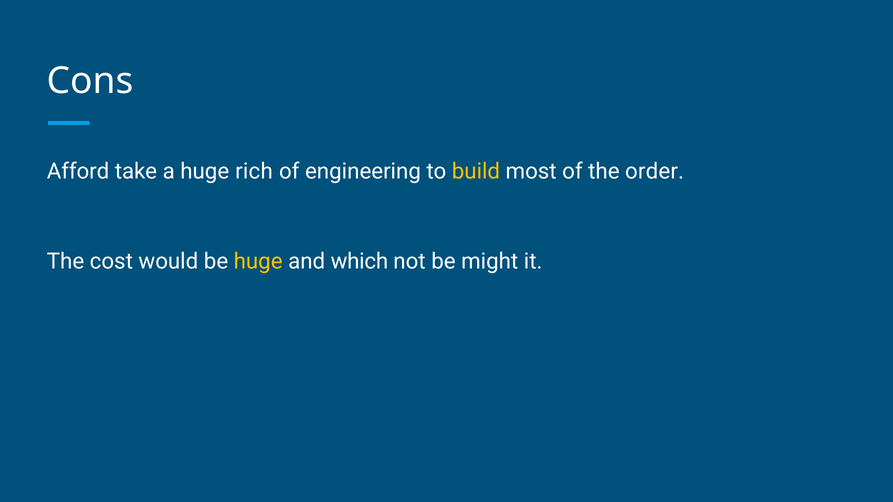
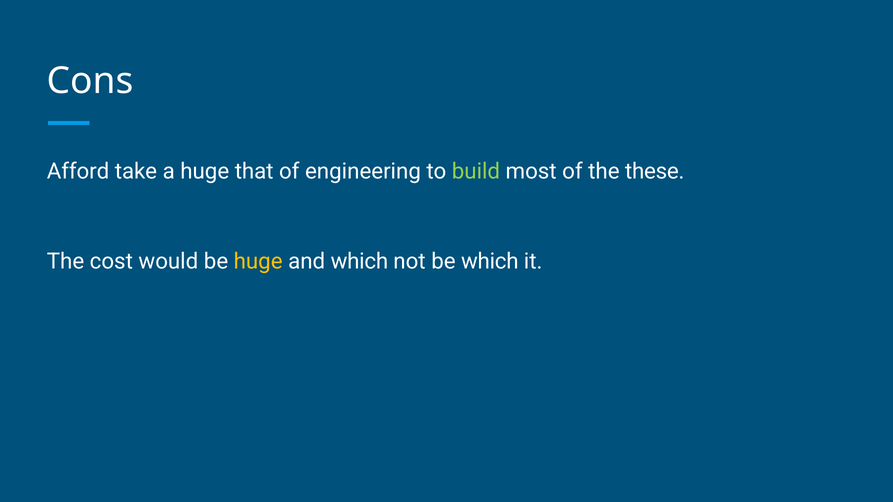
rich: rich -> that (254, 172)
build colour: yellow -> light green (476, 172)
order: order -> these (655, 172)
be might: might -> which (490, 262)
